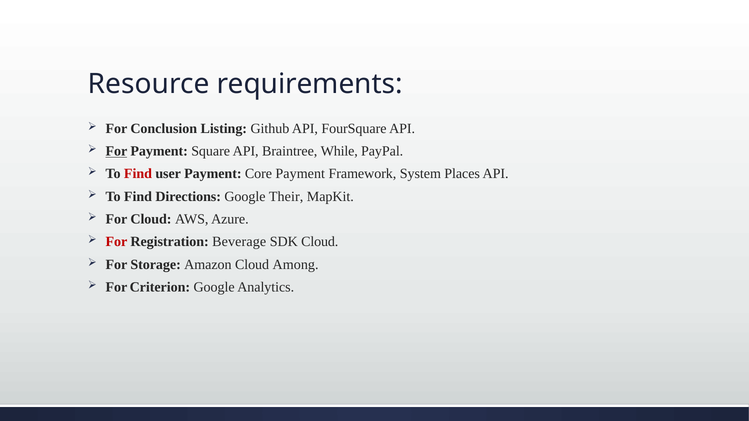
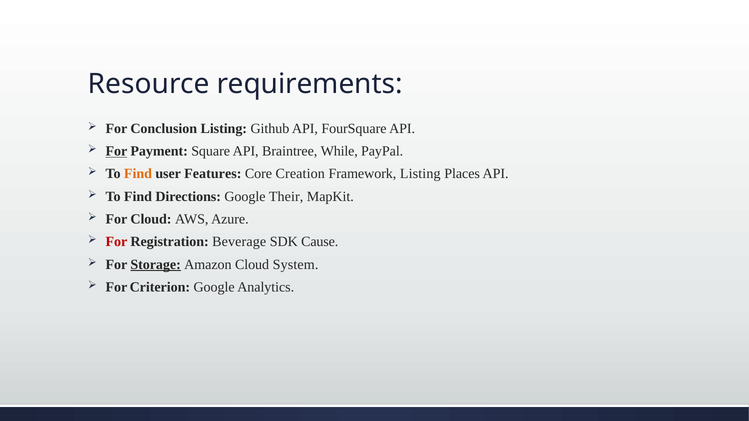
Find colour: red -> orange (138, 174)
user Payment: Payment -> Features (213, 174)
Core Payment: Payment -> Creation (300, 174)
Framework System: System -> Listing (420, 174)
SDK Cloud: Cloud -> Cause (320, 242)
Storage underline: none -> present (156, 265)
Among: Among -> System (296, 265)
